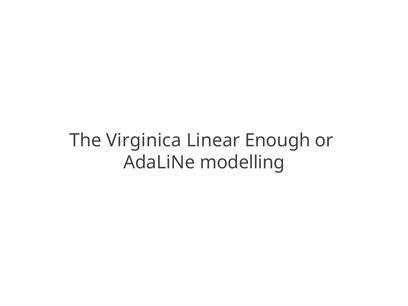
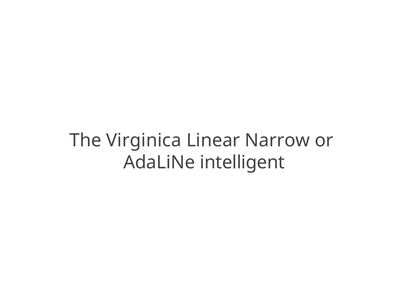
Enough: Enough -> Narrow (277, 140)
modelling: modelling -> intelligent (242, 162)
